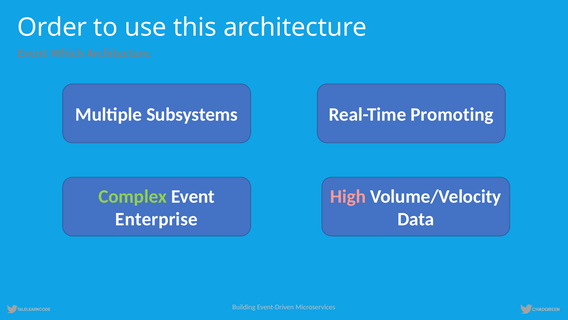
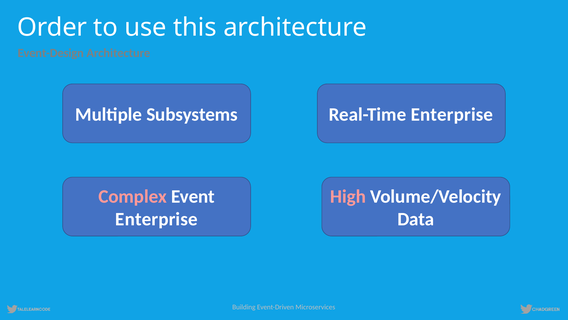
Event-Which: Event-Which -> Event-Design (51, 53)
Real-Time Promoting: Promoting -> Enterprise (452, 115)
Complex colour: light green -> pink (133, 196)
